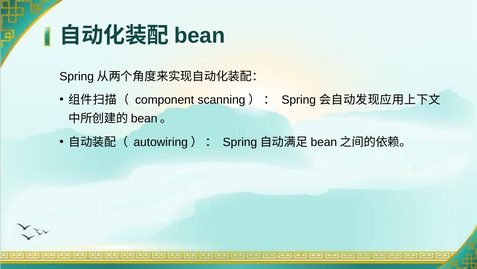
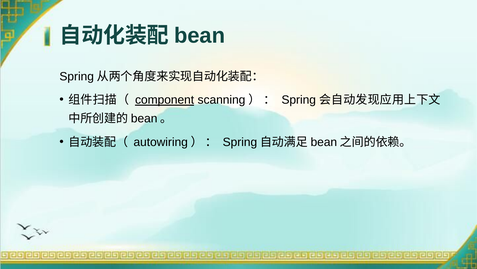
component underline: none -> present (165, 100)
